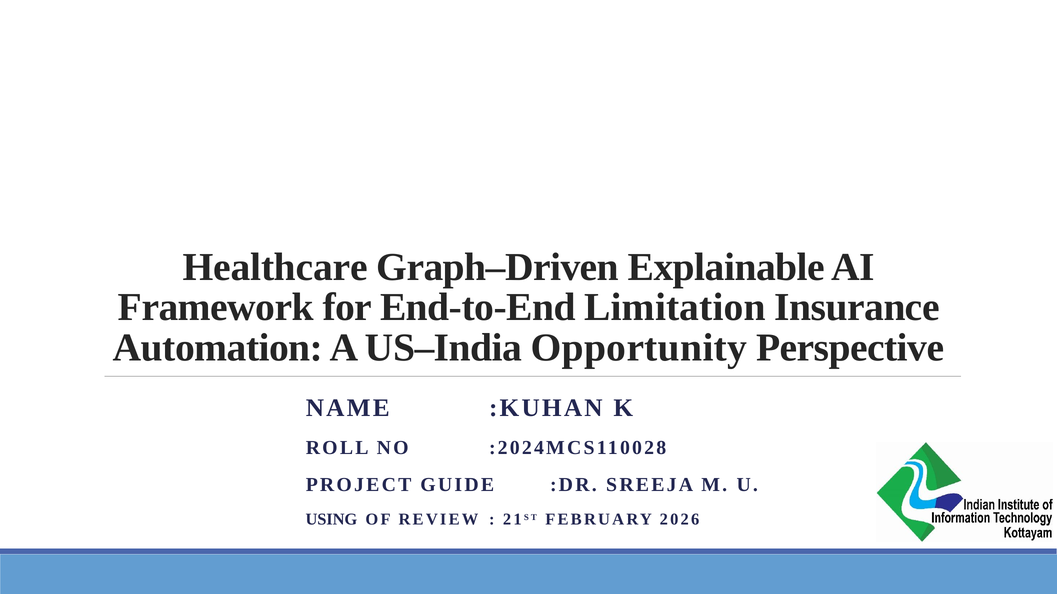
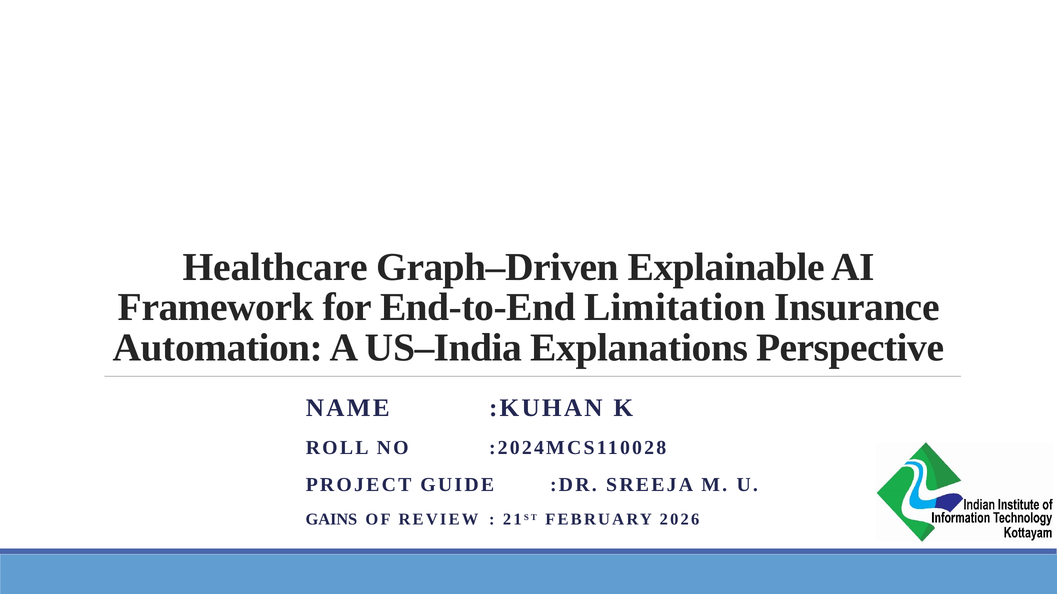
Opportunity: Opportunity -> Explanations (639, 348)
USING: USING -> GAINS (331, 520)
